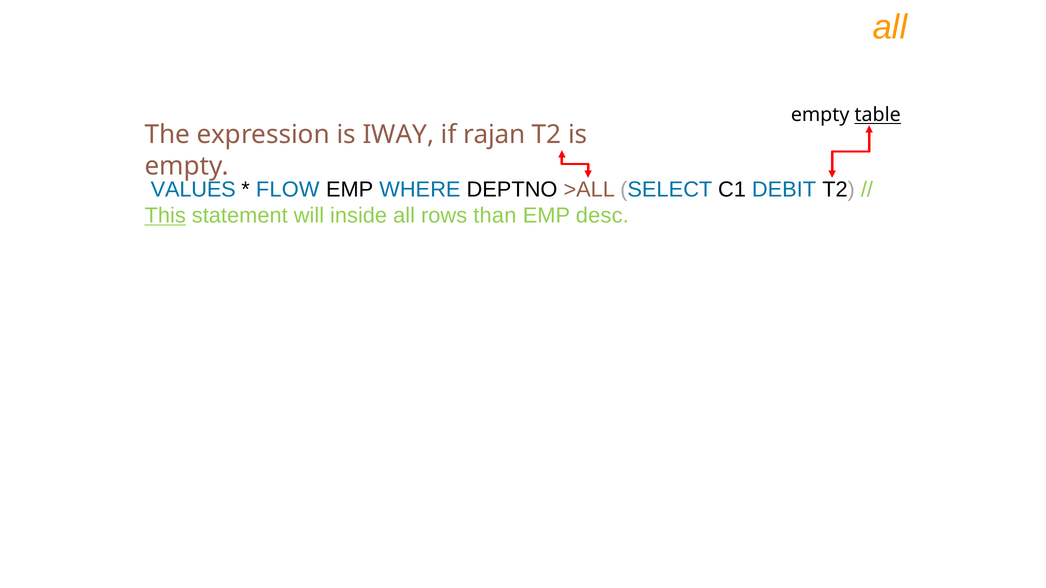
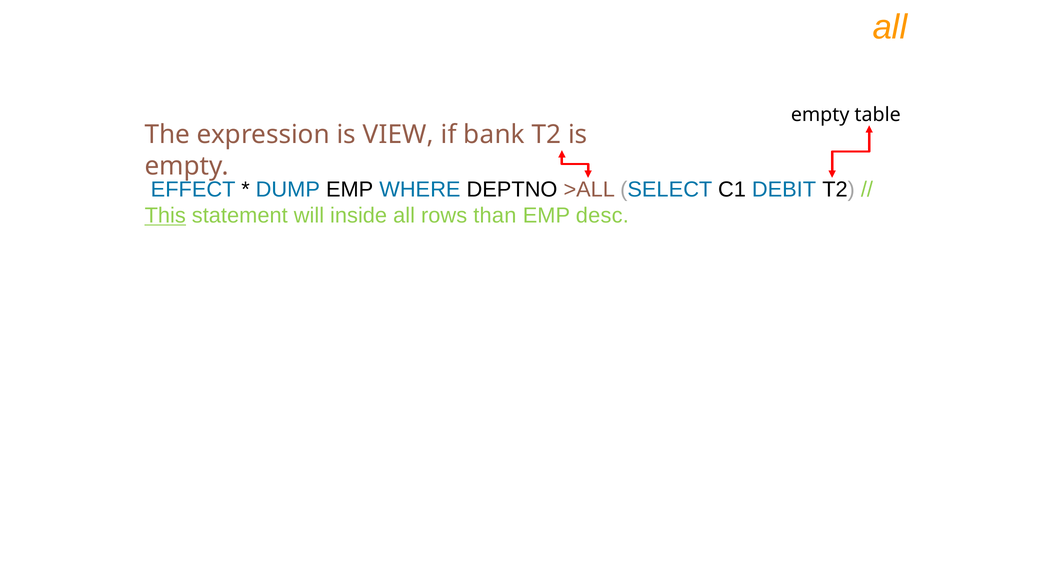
table underline: present -> none (878, 115)
IWAY: IWAY -> VIEW (398, 135)
rajan: rajan -> bank (494, 135)
VALUES: VALUES -> EFFECT (193, 190)
FLOW: FLOW -> DUMP (288, 190)
